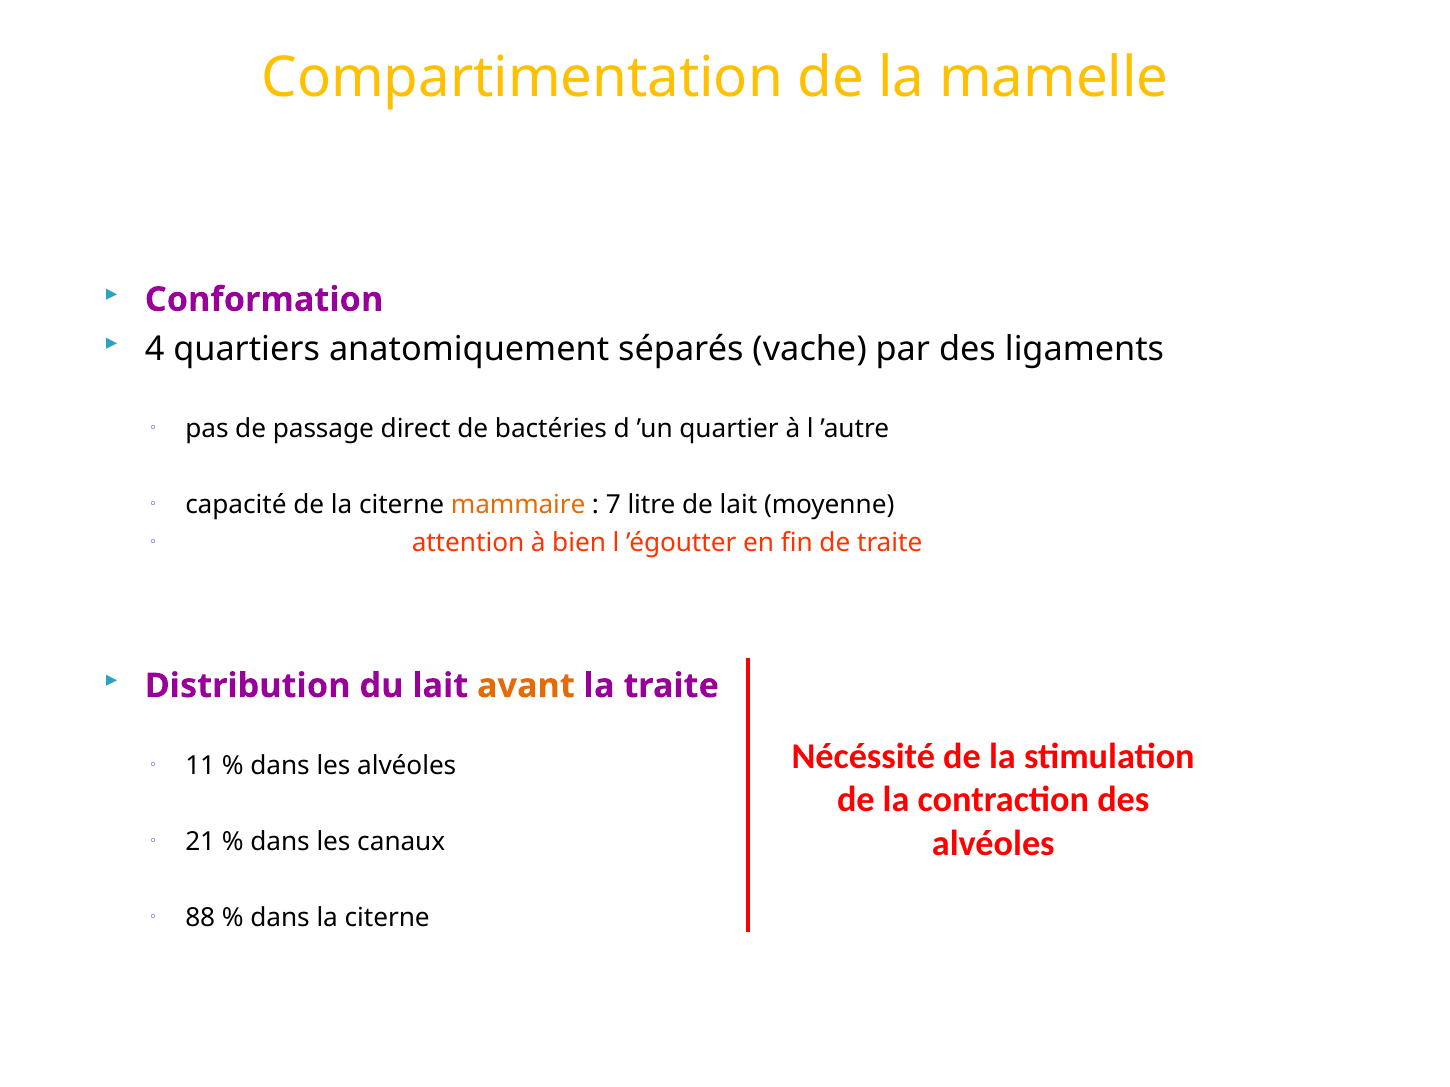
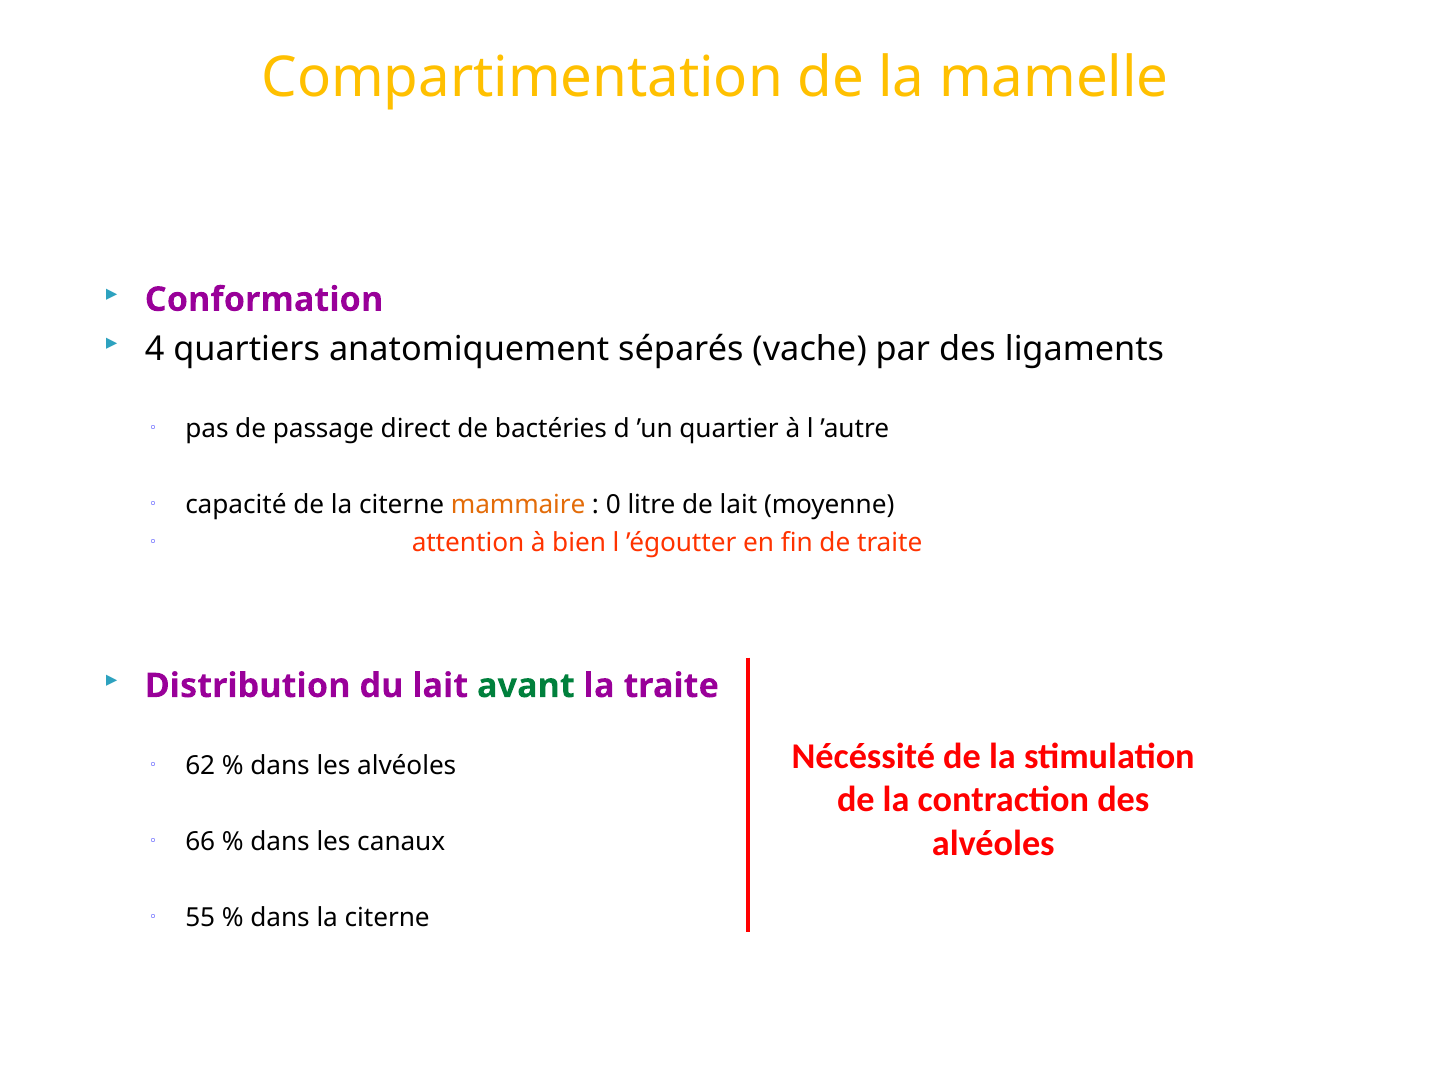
7: 7 -> 0 (613, 505)
avant colour: orange -> green (526, 686)
11: 11 -> 62 (200, 766)
21: 21 -> 66 (200, 842)
88: 88 -> 55 (200, 918)
